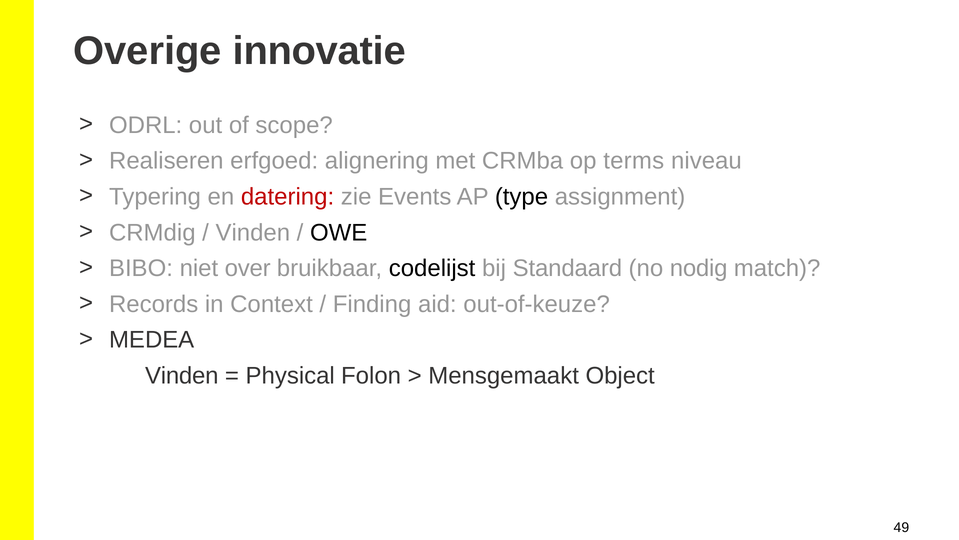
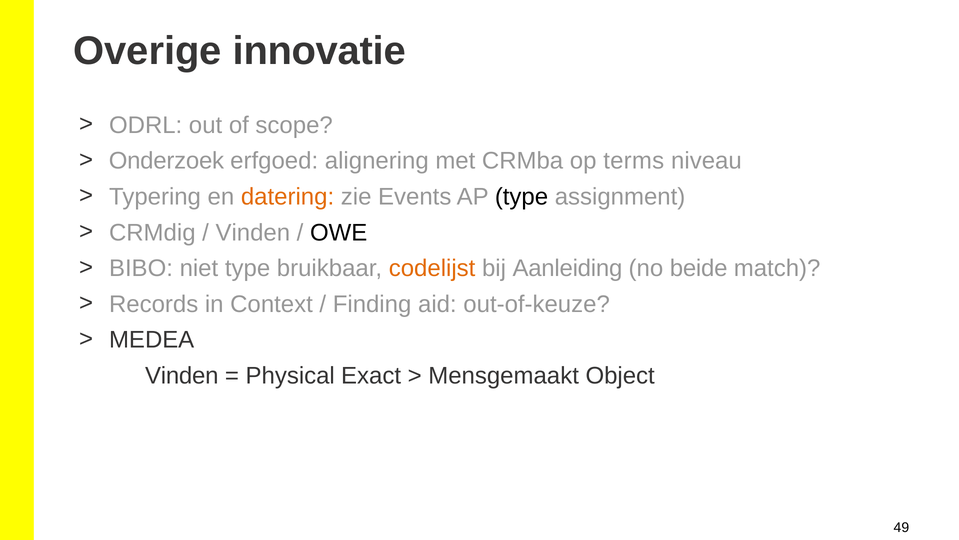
Realiseren: Realiseren -> Onderzoek (166, 161)
datering colour: red -> orange (288, 197)
niet over: over -> type (248, 268)
codelijst colour: black -> orange (432, 268)
Standaard: Standaard -> Aanleiding (567, 268)
nodig: nodig -> beide (699, 268)
Folon: Folon -> Exact (371, 375)
